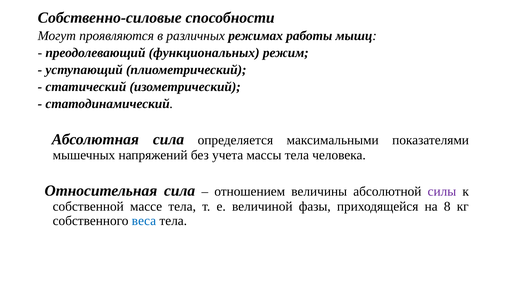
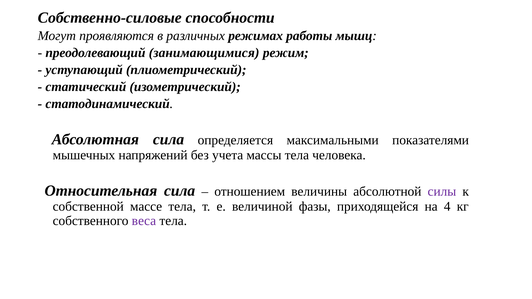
функциональных: функциональных -> занимающимися (204, 53)
8: 8 -> 4 (447, 206)
веса colour: blue -> purple (144, 221)
